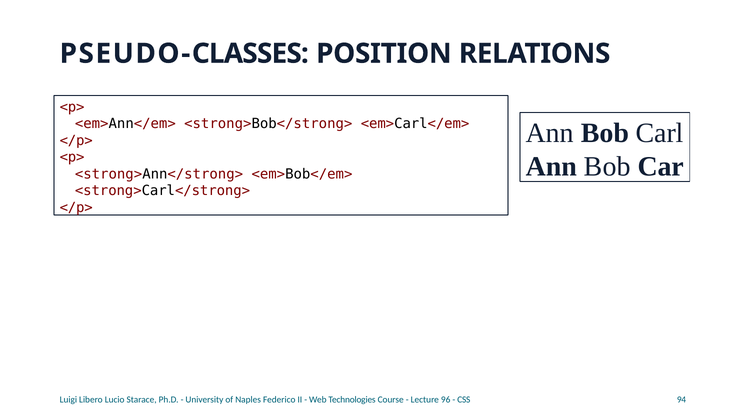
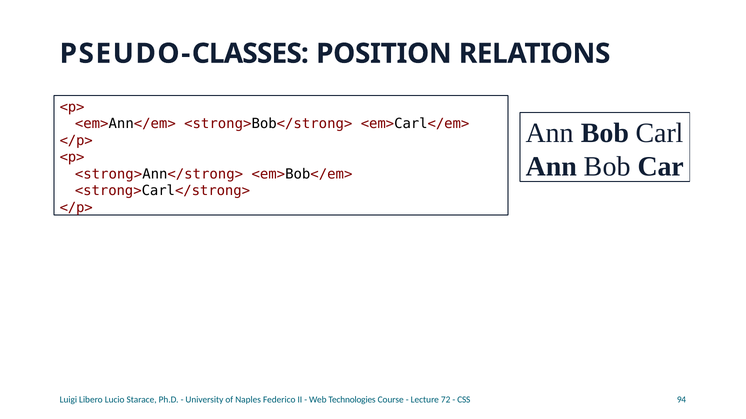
96: 96 -> 72 (446, 400)
